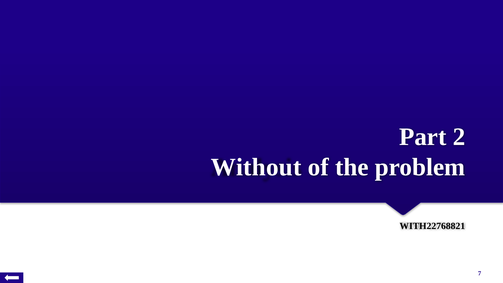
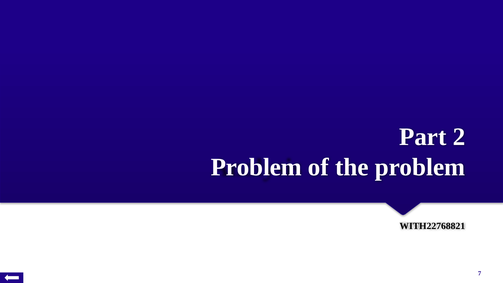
Without: Without -> Problem (256, 167)
